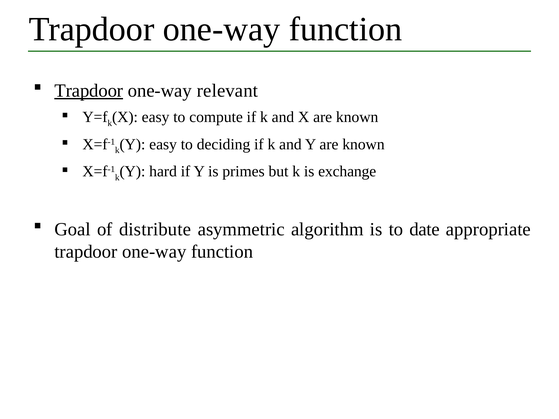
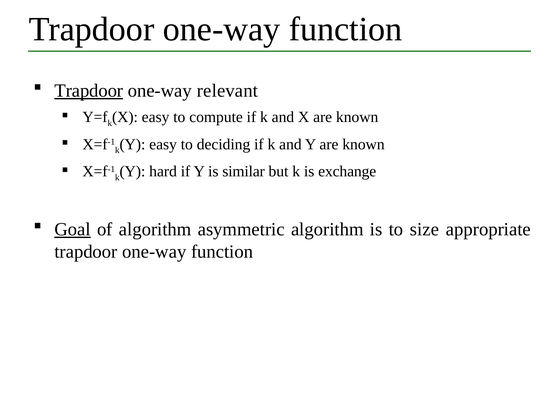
primes: primes -> similar (244, 172)
Goal underline: none -> present (73, 229)
of distribute: distribute -> algorithm (155, 229)
date: date -> size (424, 229)
